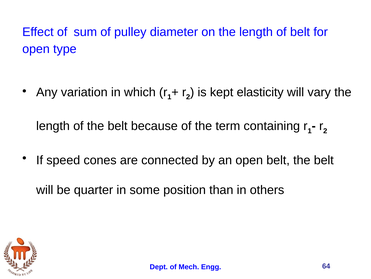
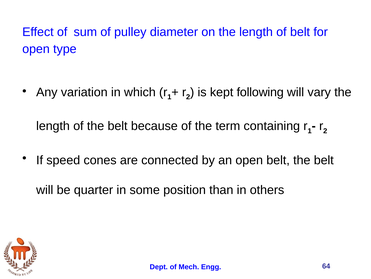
elasticity: elasticity -> following (260, 92)
